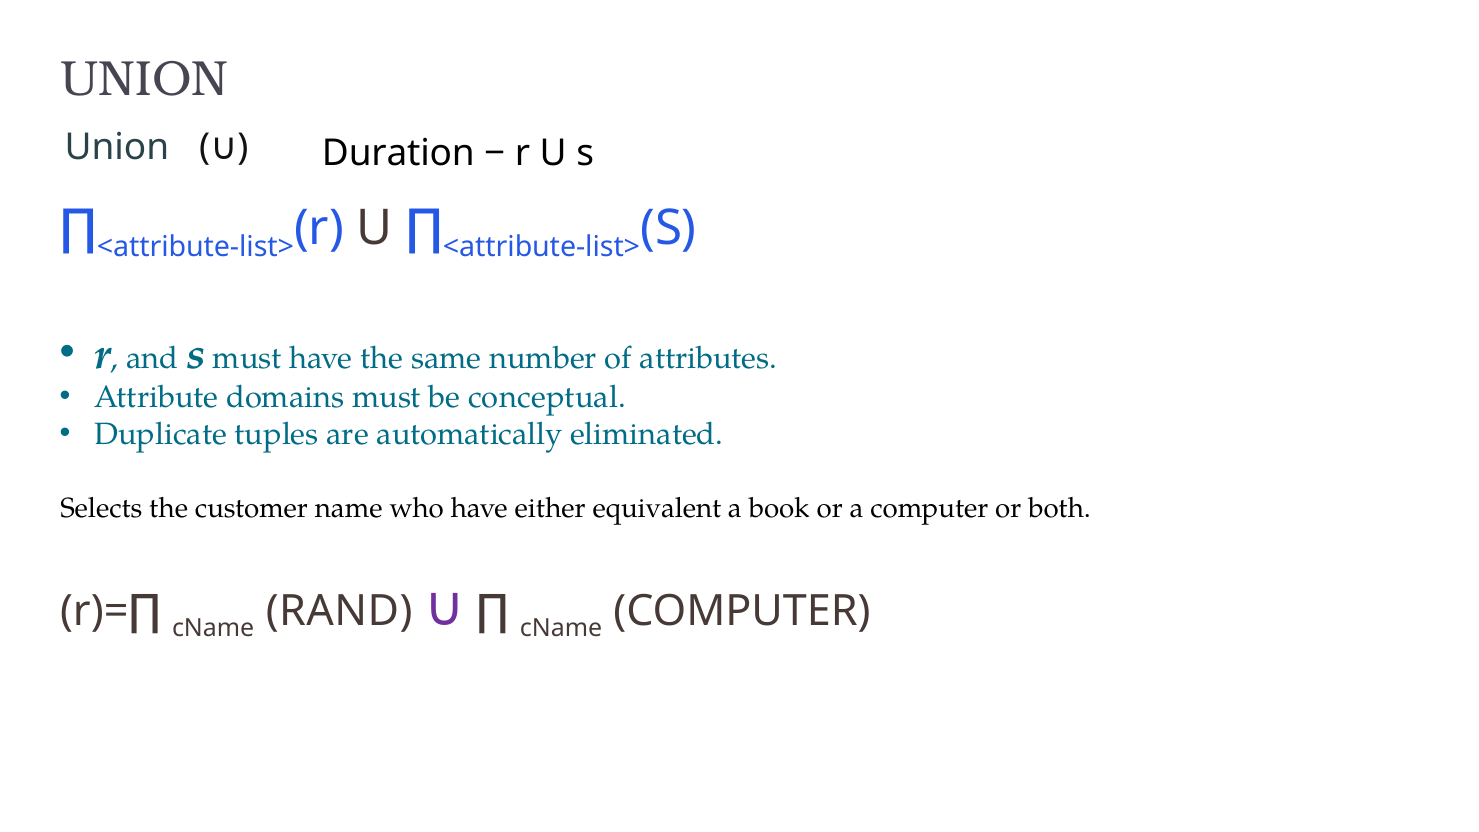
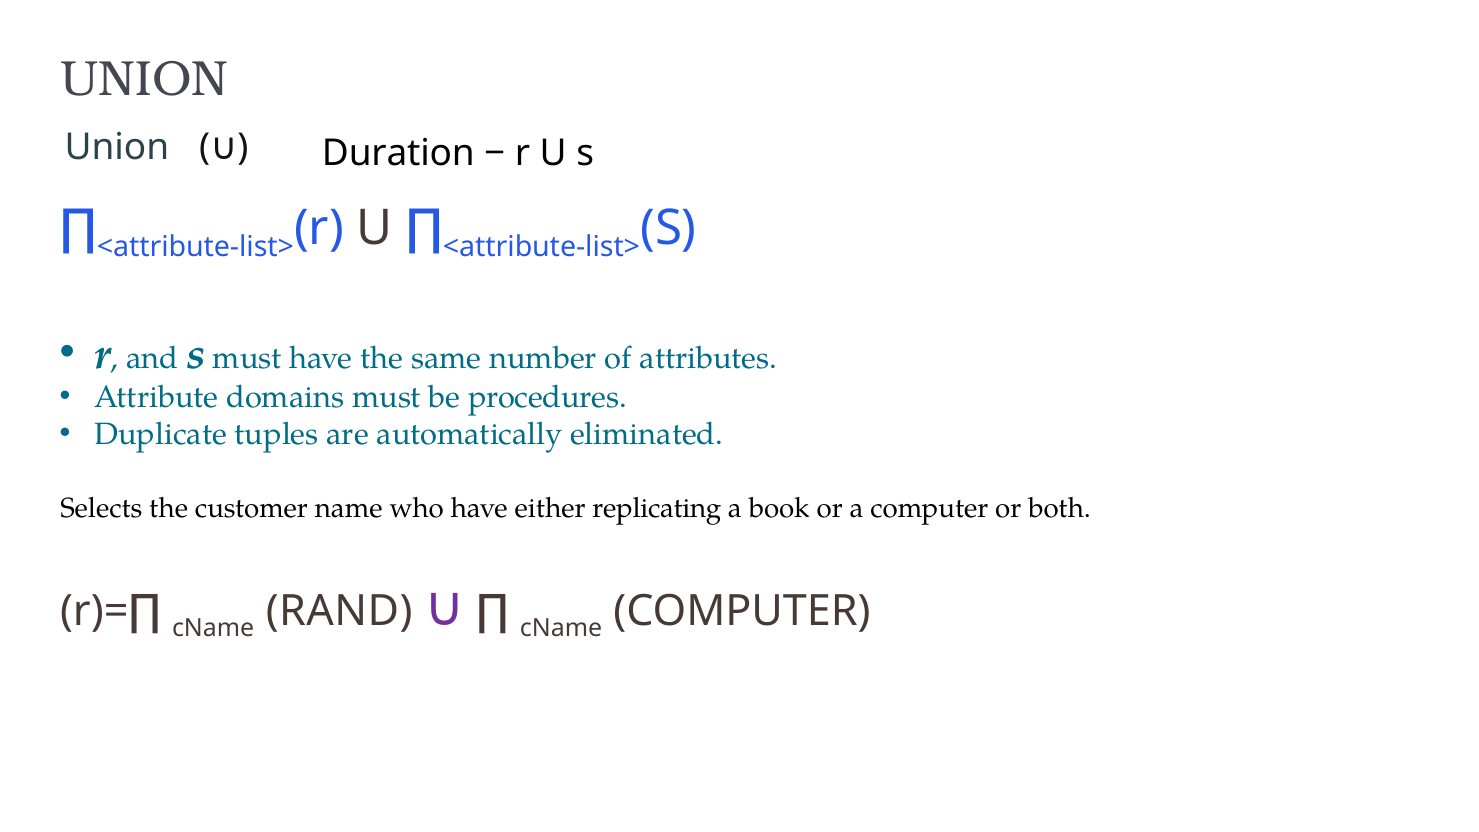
conceptual: conceptual -> procedures (547, 397)
equivalent: equivalent -> replicating (657, 509)
